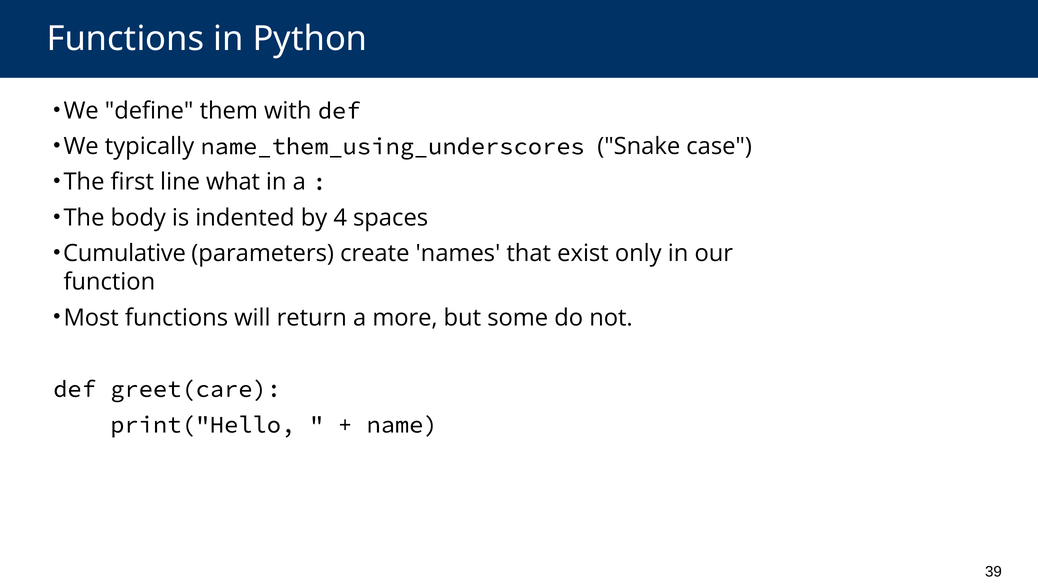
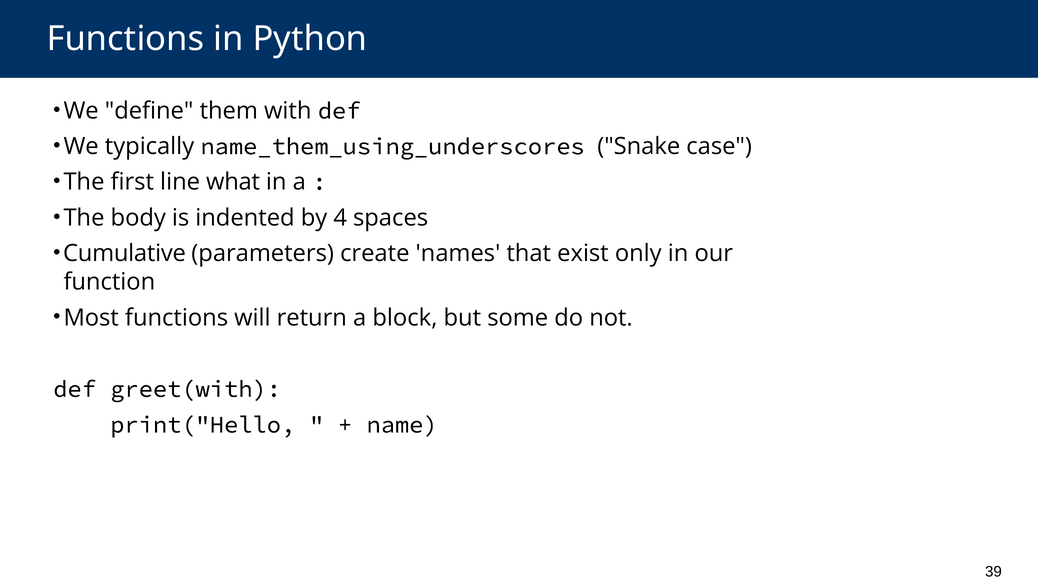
more: more -> block (405, 318)
greet(care: greet(care -> greet(with (196, 389)
